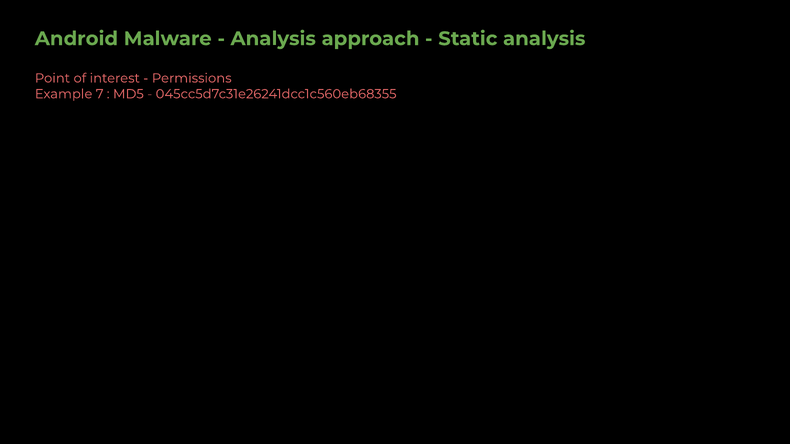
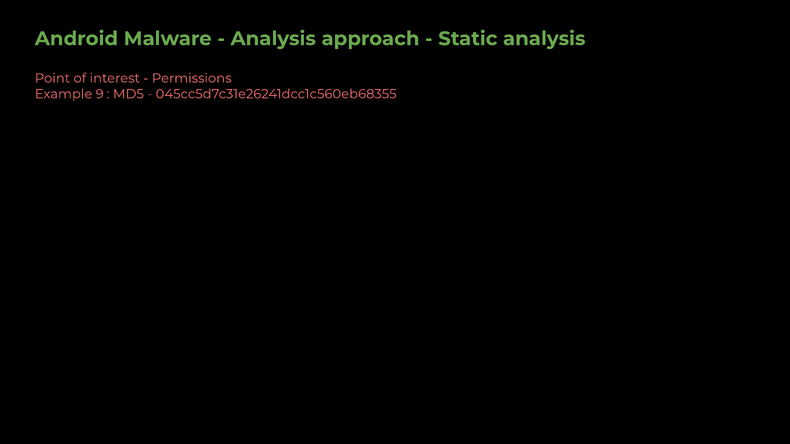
7: 7 -> 9 (100, 94)
